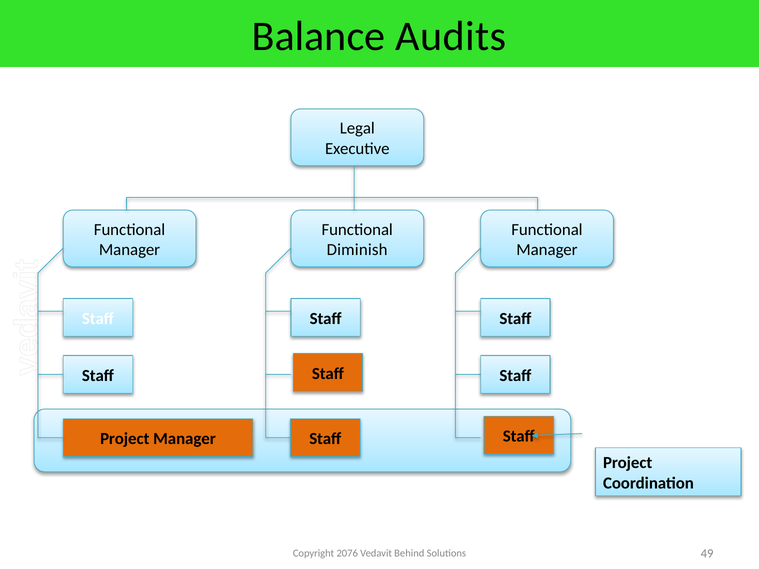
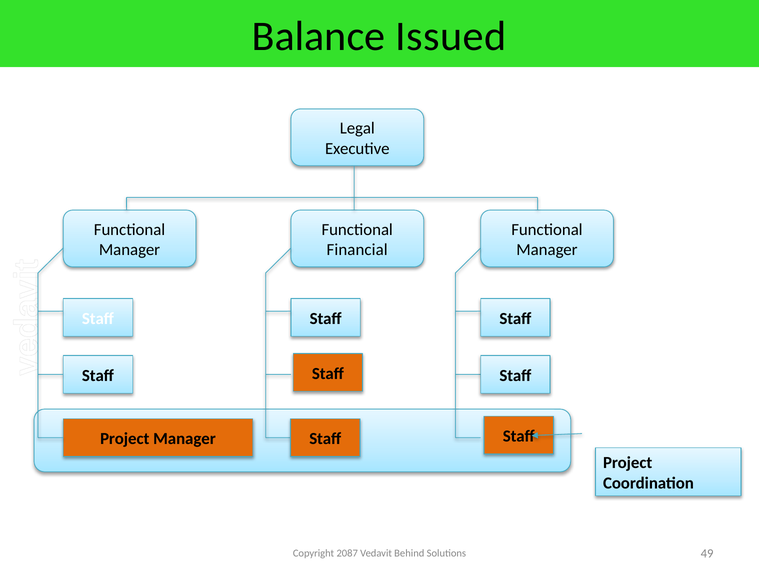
Audits: Audits -> Issued (451, 36)
Diminish: Diminish -> Financial (357, 250)
2076: 2076 -> 2087 (347, 554)
